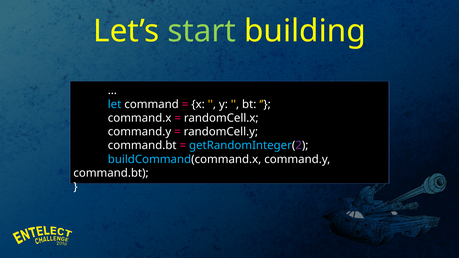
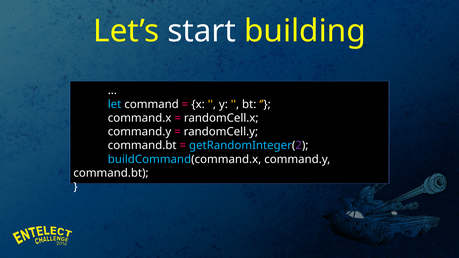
start colour: light green -> white (202, 31)
